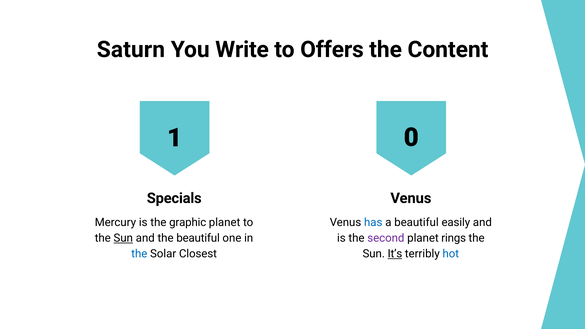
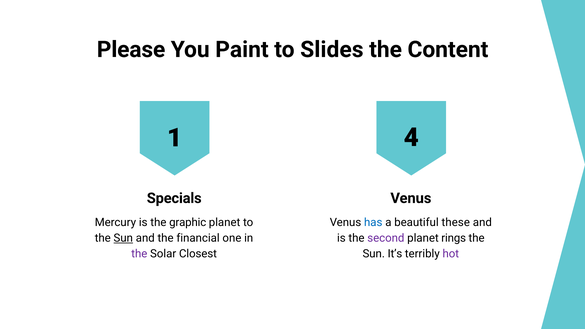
Saturn: Saturn -> Please (131, 50)
Write: Write -> Paint (242, 50)
Offers: Offers -> Slides (332, 50)
0: 0 -> 4 (411, 138)
easily: easily -> these (456, 222)
the beautiful: beautiful -> financial (198, 238)
the colour: blue -> purple (139, 254)
It’s underline: present -> none (395, 254)
hot colour: blue -> purple (451, 254)
